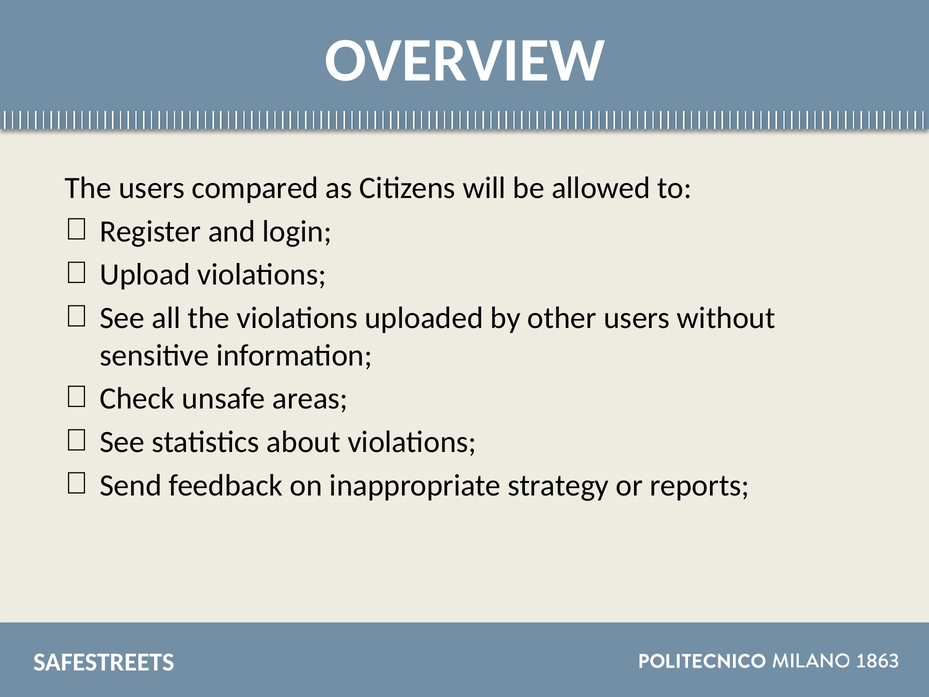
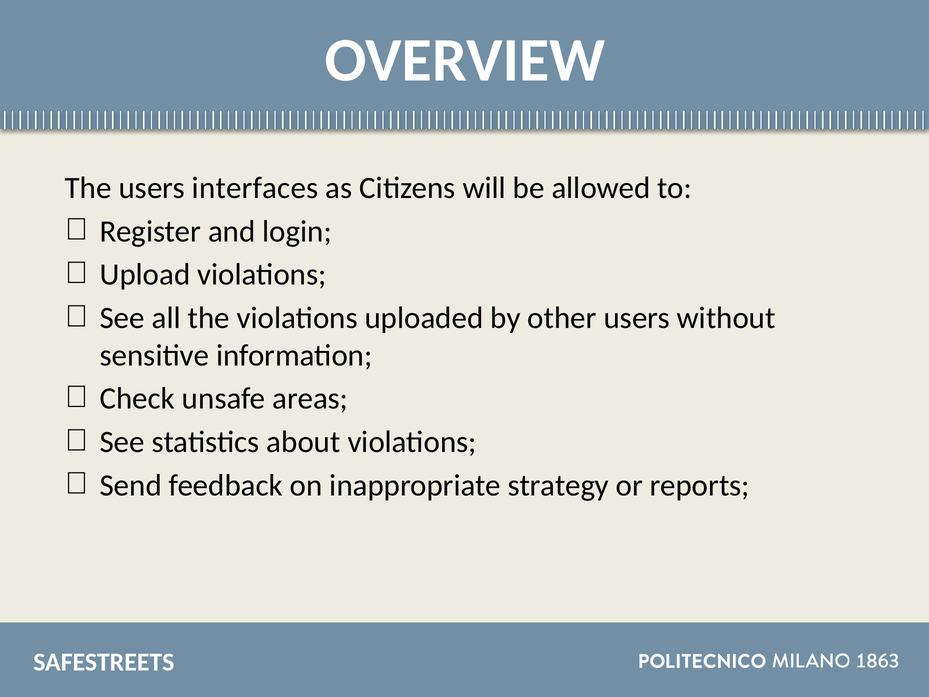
compared: compared -> interfaces (255, 188)
